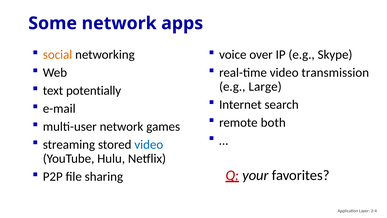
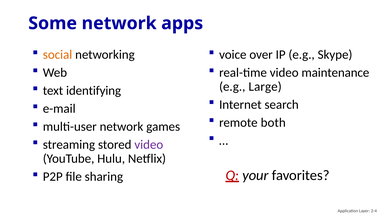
transmission: transmission -> maintenance (335, 73)
potentially: potentially -> identifying (94, 91)
video colour: blue -> purple (149, 144)
